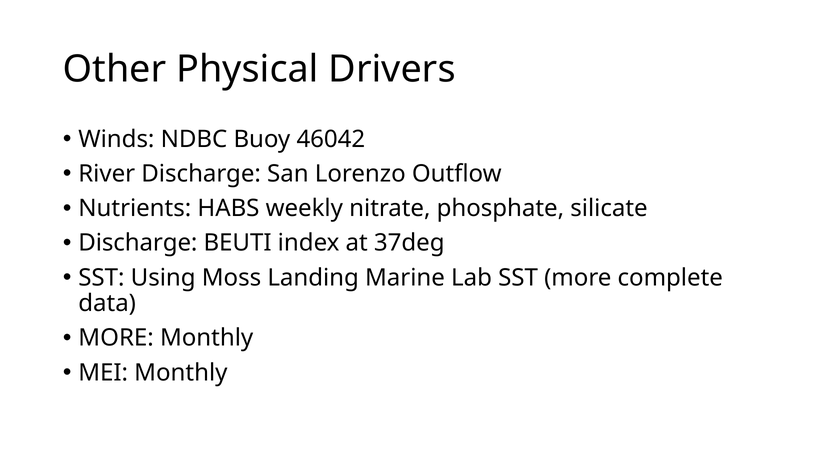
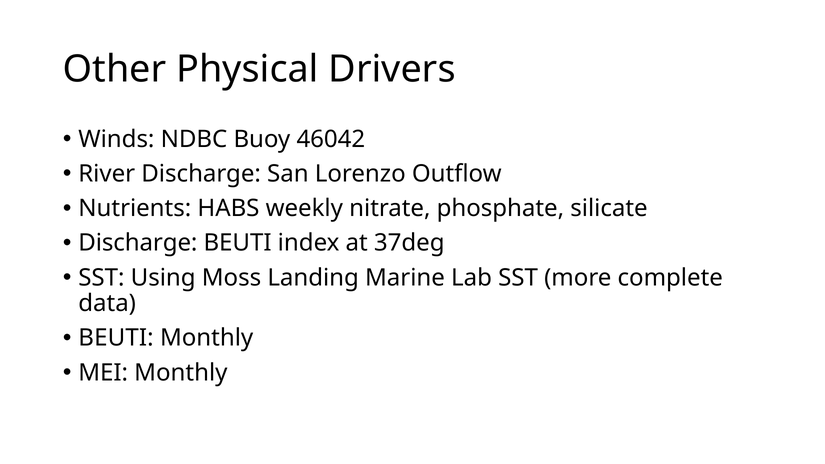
MORE: MORE -> BEUTI (116, 338)
